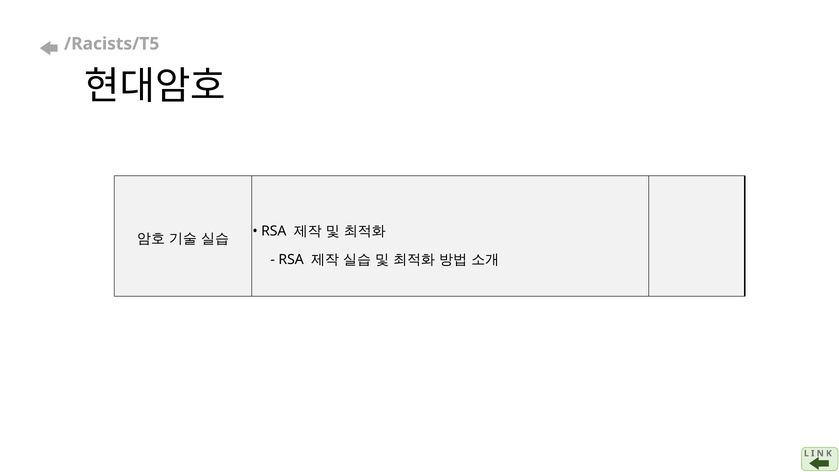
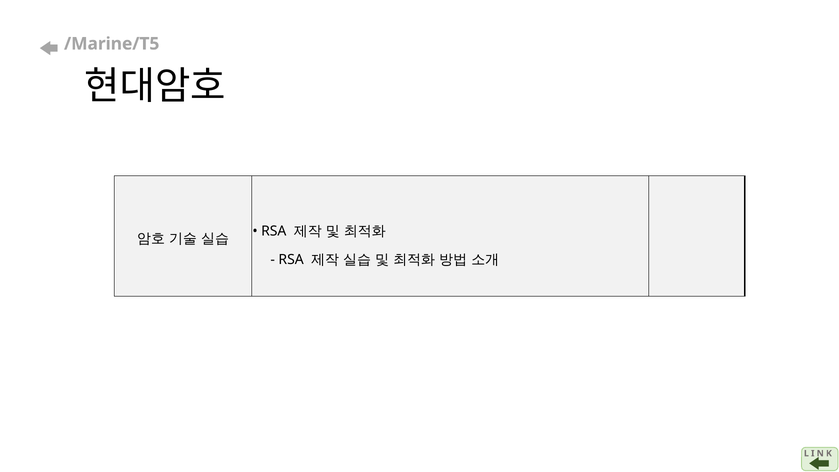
/Racists/T5: /Racists/T5 -> /Marine/T5 (112, 44)
